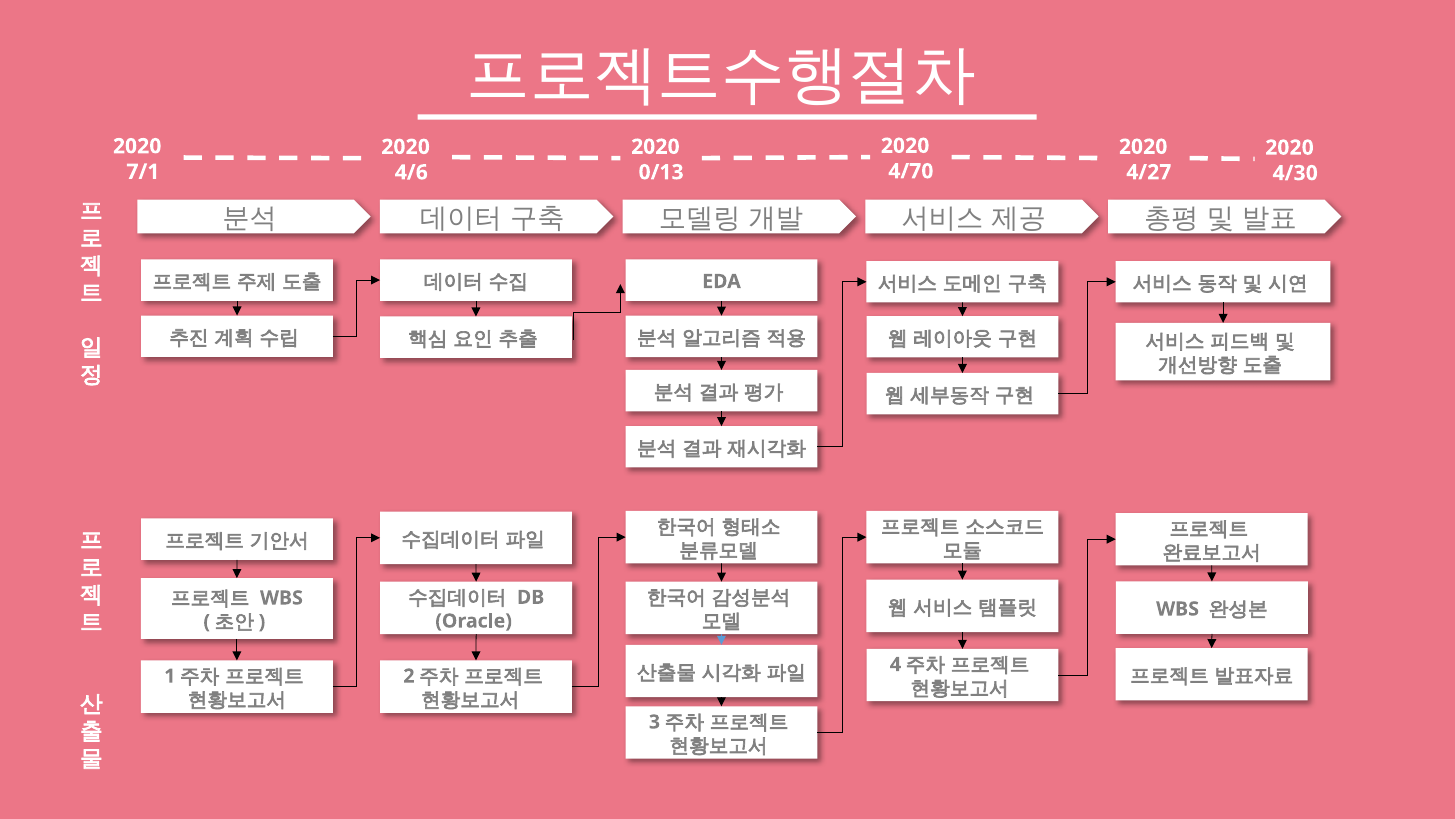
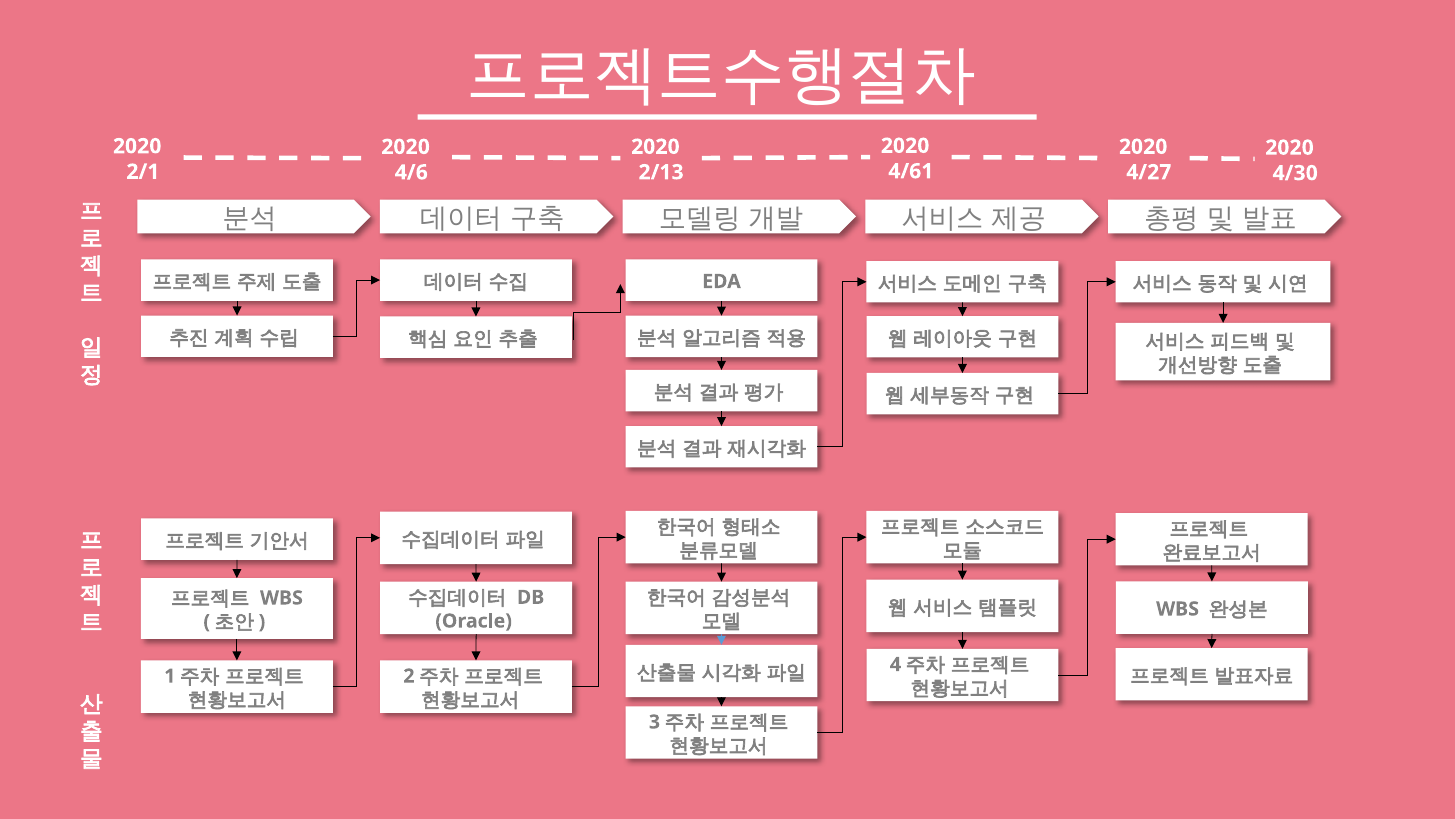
4/70: 4/70 -> 4/61 (911, 171)
7/1: 7/1 -> 2/1 (143, 172)
0/13: 0/13 -> 2/13 (661, 172)
